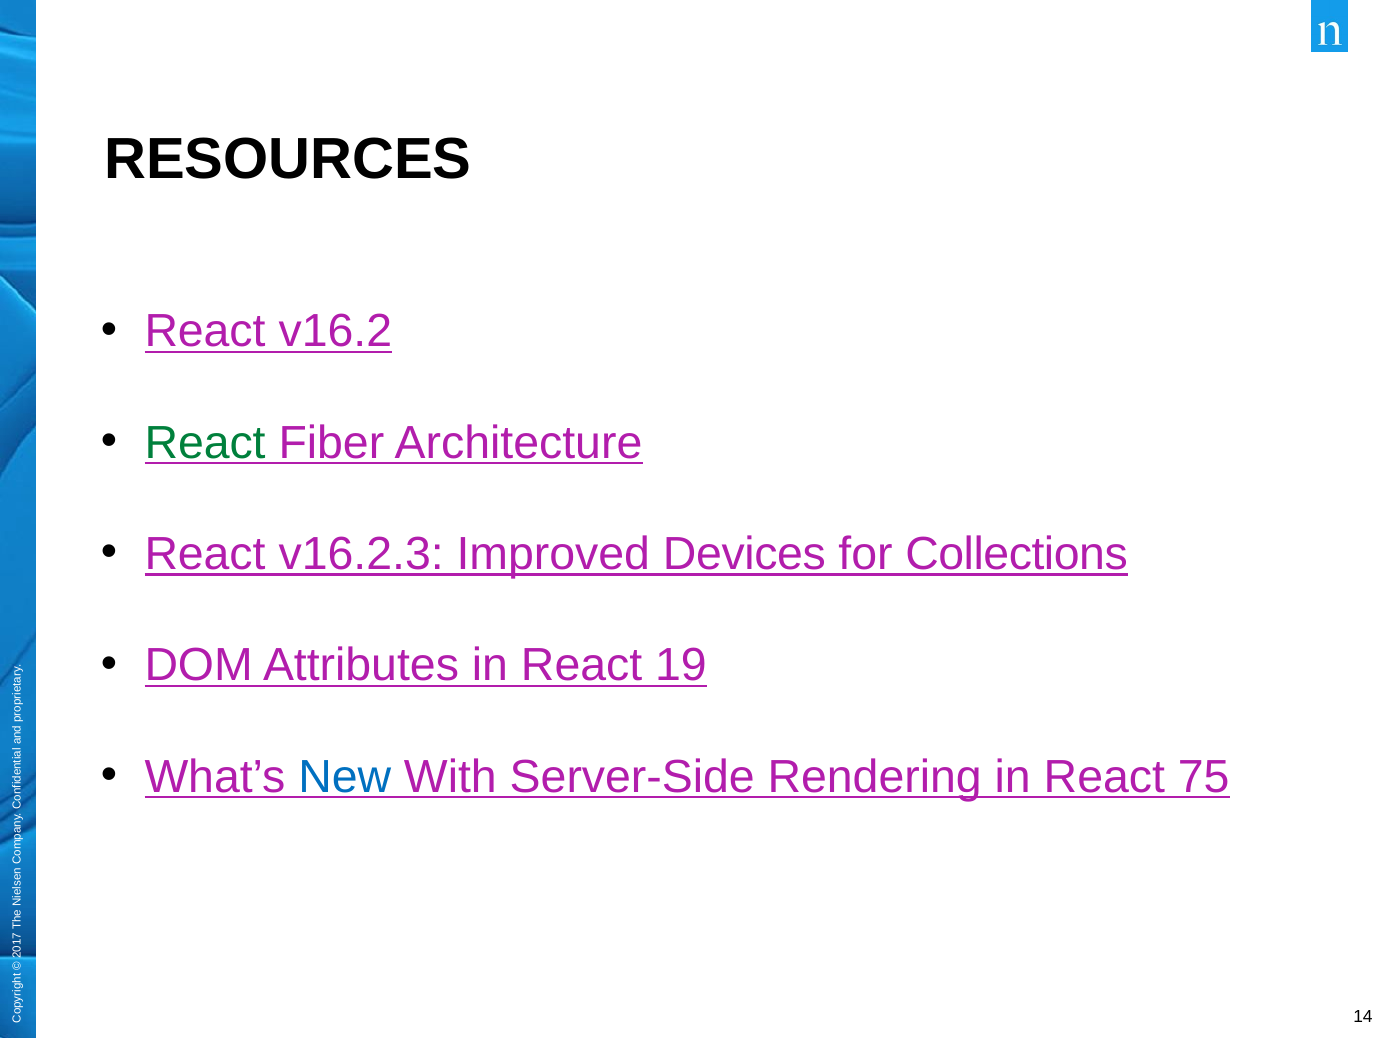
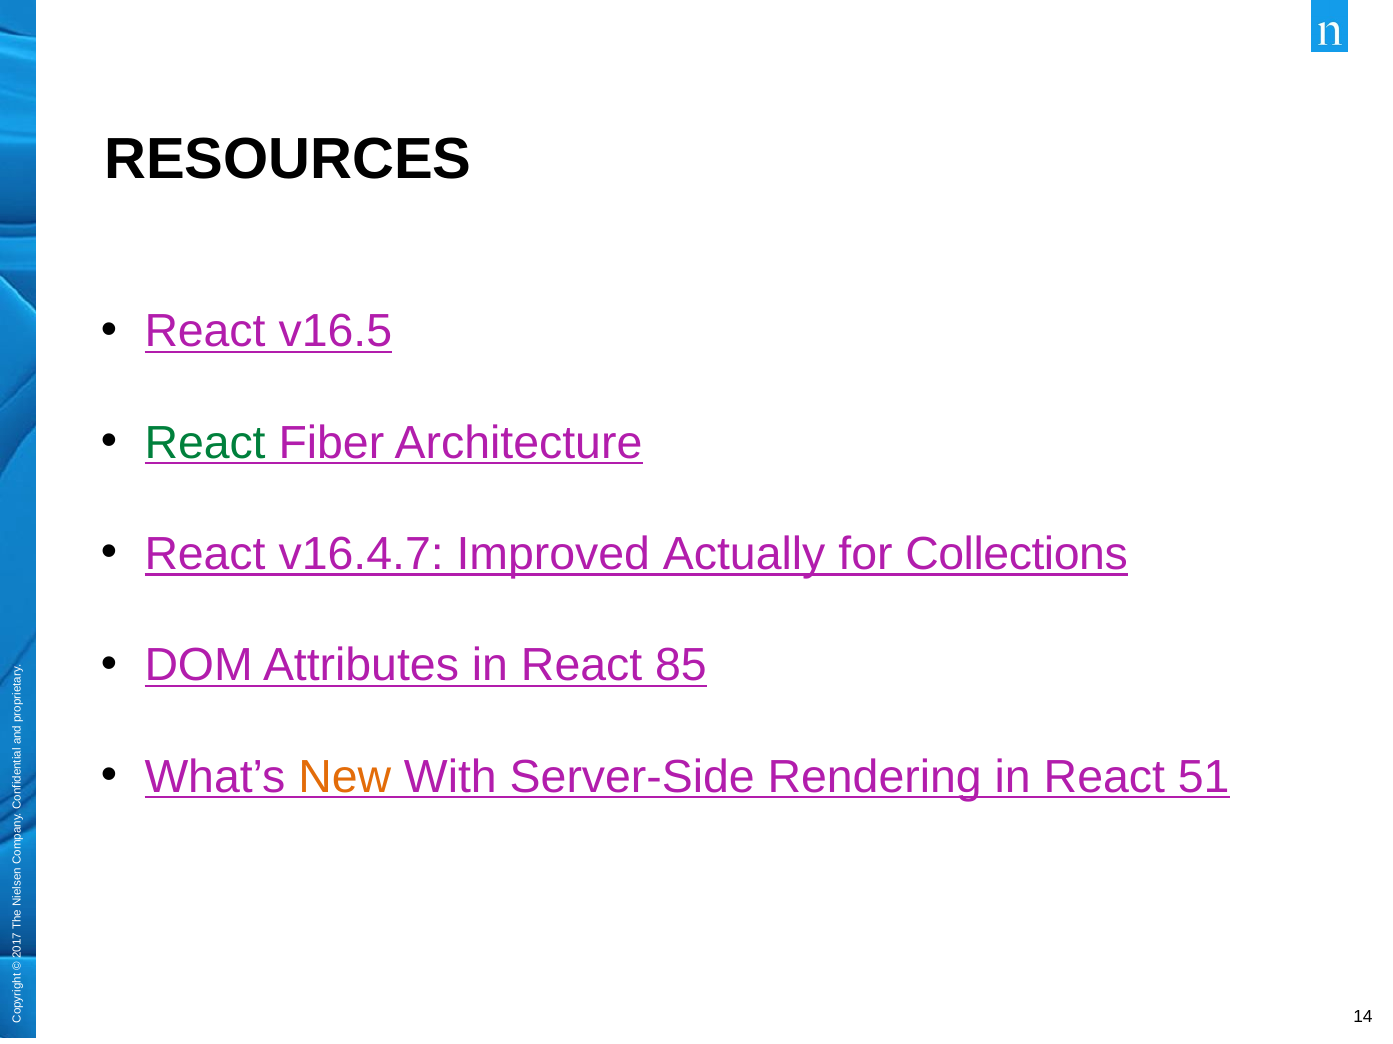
v16.2: v16.2 -> v16.5 (335, 332)
v16.2.3: v16.2.3 -> v16.4.7 (361, 555)
Devices: Devices -> Actually (744, 555)
19: 19 -> 85 (681, 666)
New colour: blue -> orange (345, 777)
75: 75 -> 51 (1204, 777)
